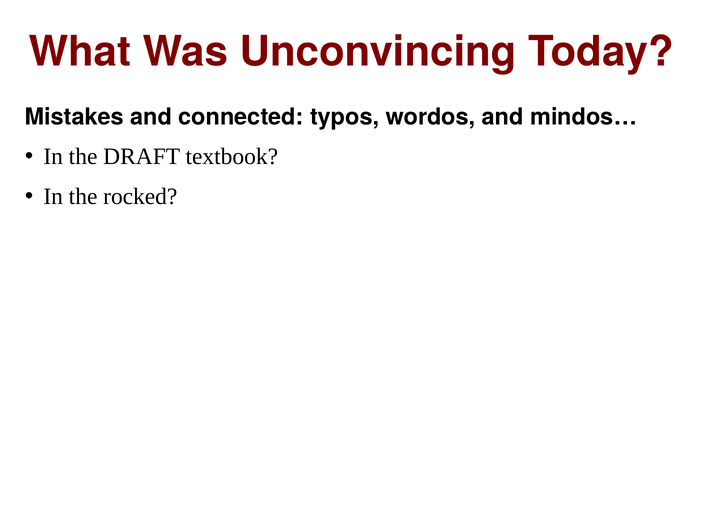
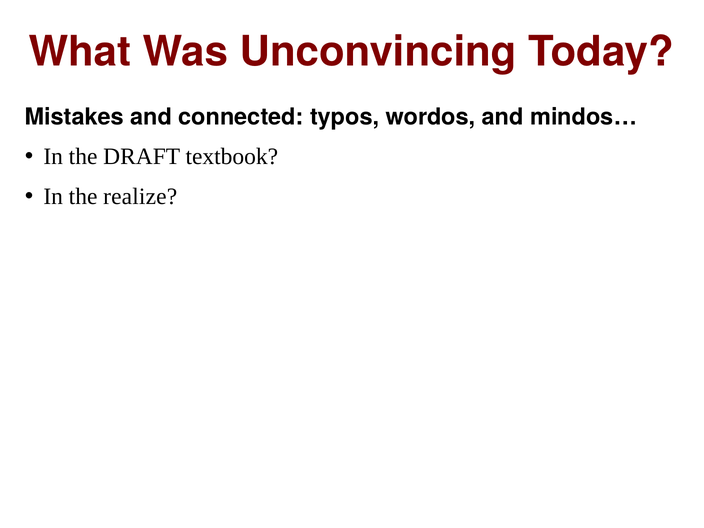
rocked: rocked -> realize (140, 197)
